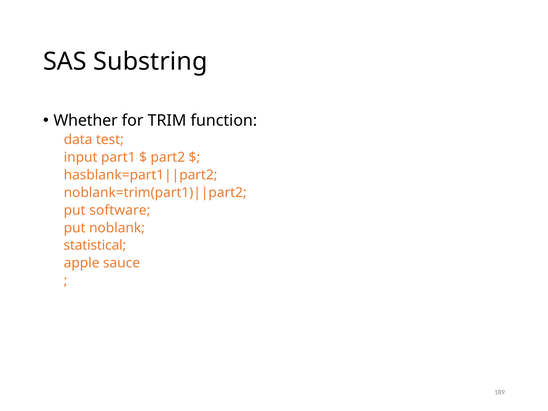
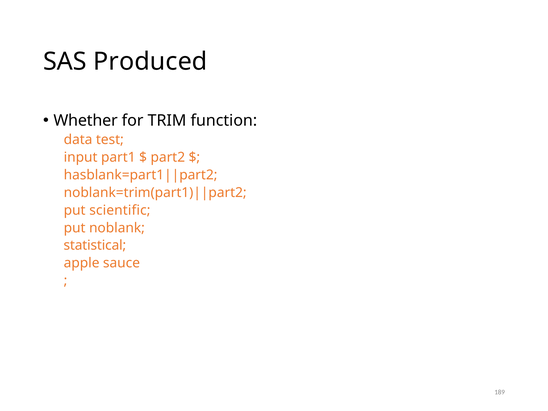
Substring: Substring -> Produced (150, 61)
software: software -> scientific (120, 210)
